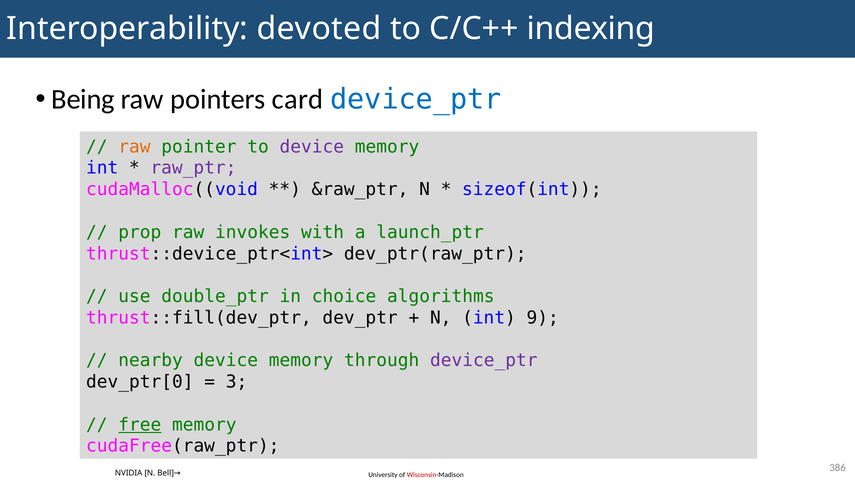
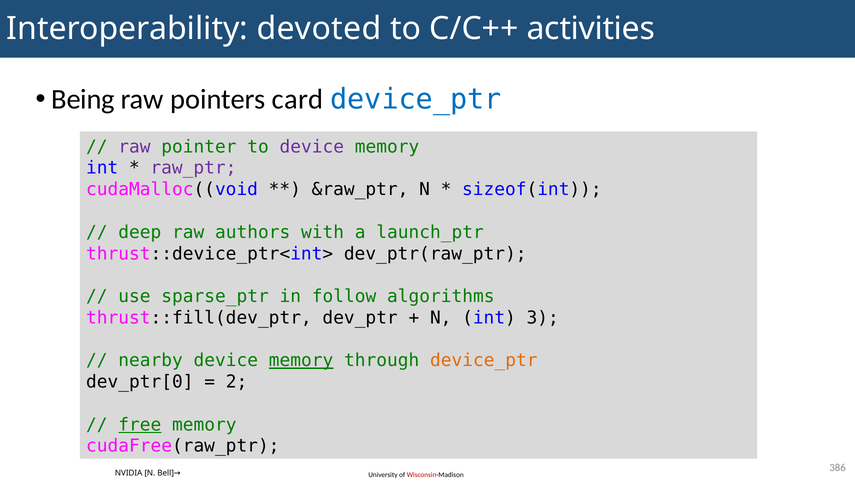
indexing: indexing -> activities (591, 29)
raw colour: orange -> purple (134, 147)
prop: prop -> deep (140, 232)
invokes: invokes -> authors (253, 232)
double_ptr: double_ptr -> sparse_ptr (215, 296)
choice: choice -> follow (344, 296)
9: 9 -> 3 (543, 318)
memory underline: none -> present (301, 361)
device_ptr colour: purple -> orange (484, 361)
3: 3 -> 2 (237, 382)
